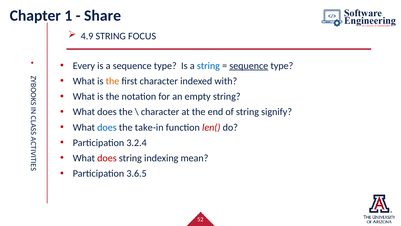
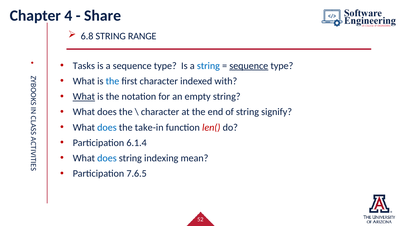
1: 1 -> 4 (68, 16)
4.9: 4.9 -> 6.8 (87, 36)
FOCUS: FOCUS -> RANGE (142, 36)
Every: Every -> Tasks (84, 66)
the colour: orange -> blue (112, 81)
What underline: none -> present (84, 96)
3.2.4: 3.2.4 -> 6.1.4 (137, 143)
does colour: red -> blue (107, 158)
3.6.5: 3.6.5 -> 7.6.5 (137, 173)
